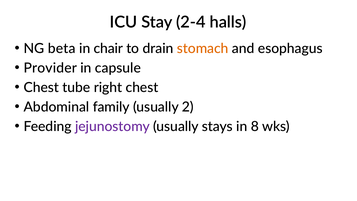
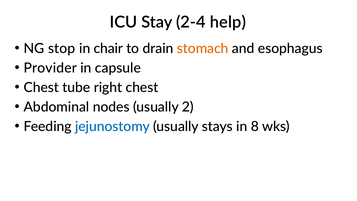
halls: halls -> help (228, 22)
beta: beta -> stop (62, 49)
family: family -> nodes (111, 107)
jejunostomy colour: purple -> blue (112, 126)
